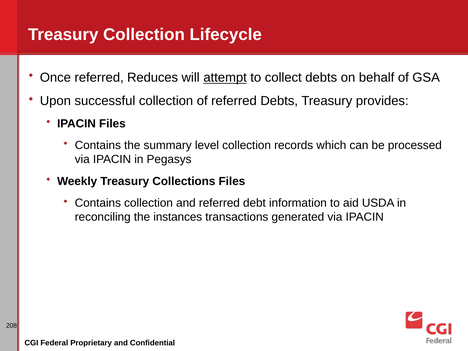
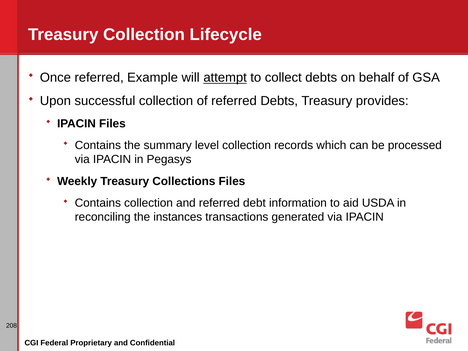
Reduces: Reduces -> Example (153, 78)
